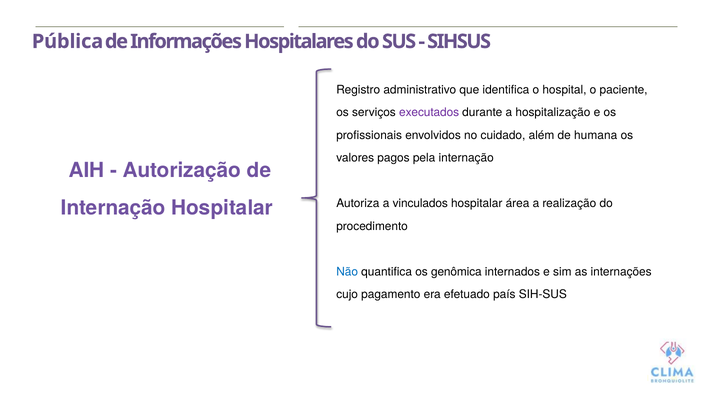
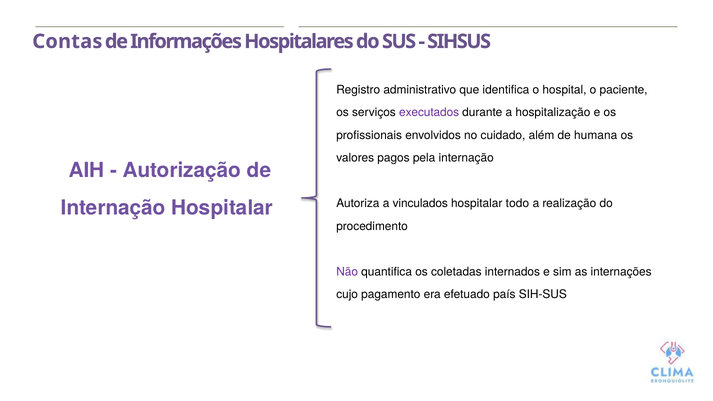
Pública: Pública -> Contas (67, 41)
área: área -> todo (517, 204)
Não colour: blue -> purple (347, 272)
genômica: genômica -> coletadas (456, 272)
